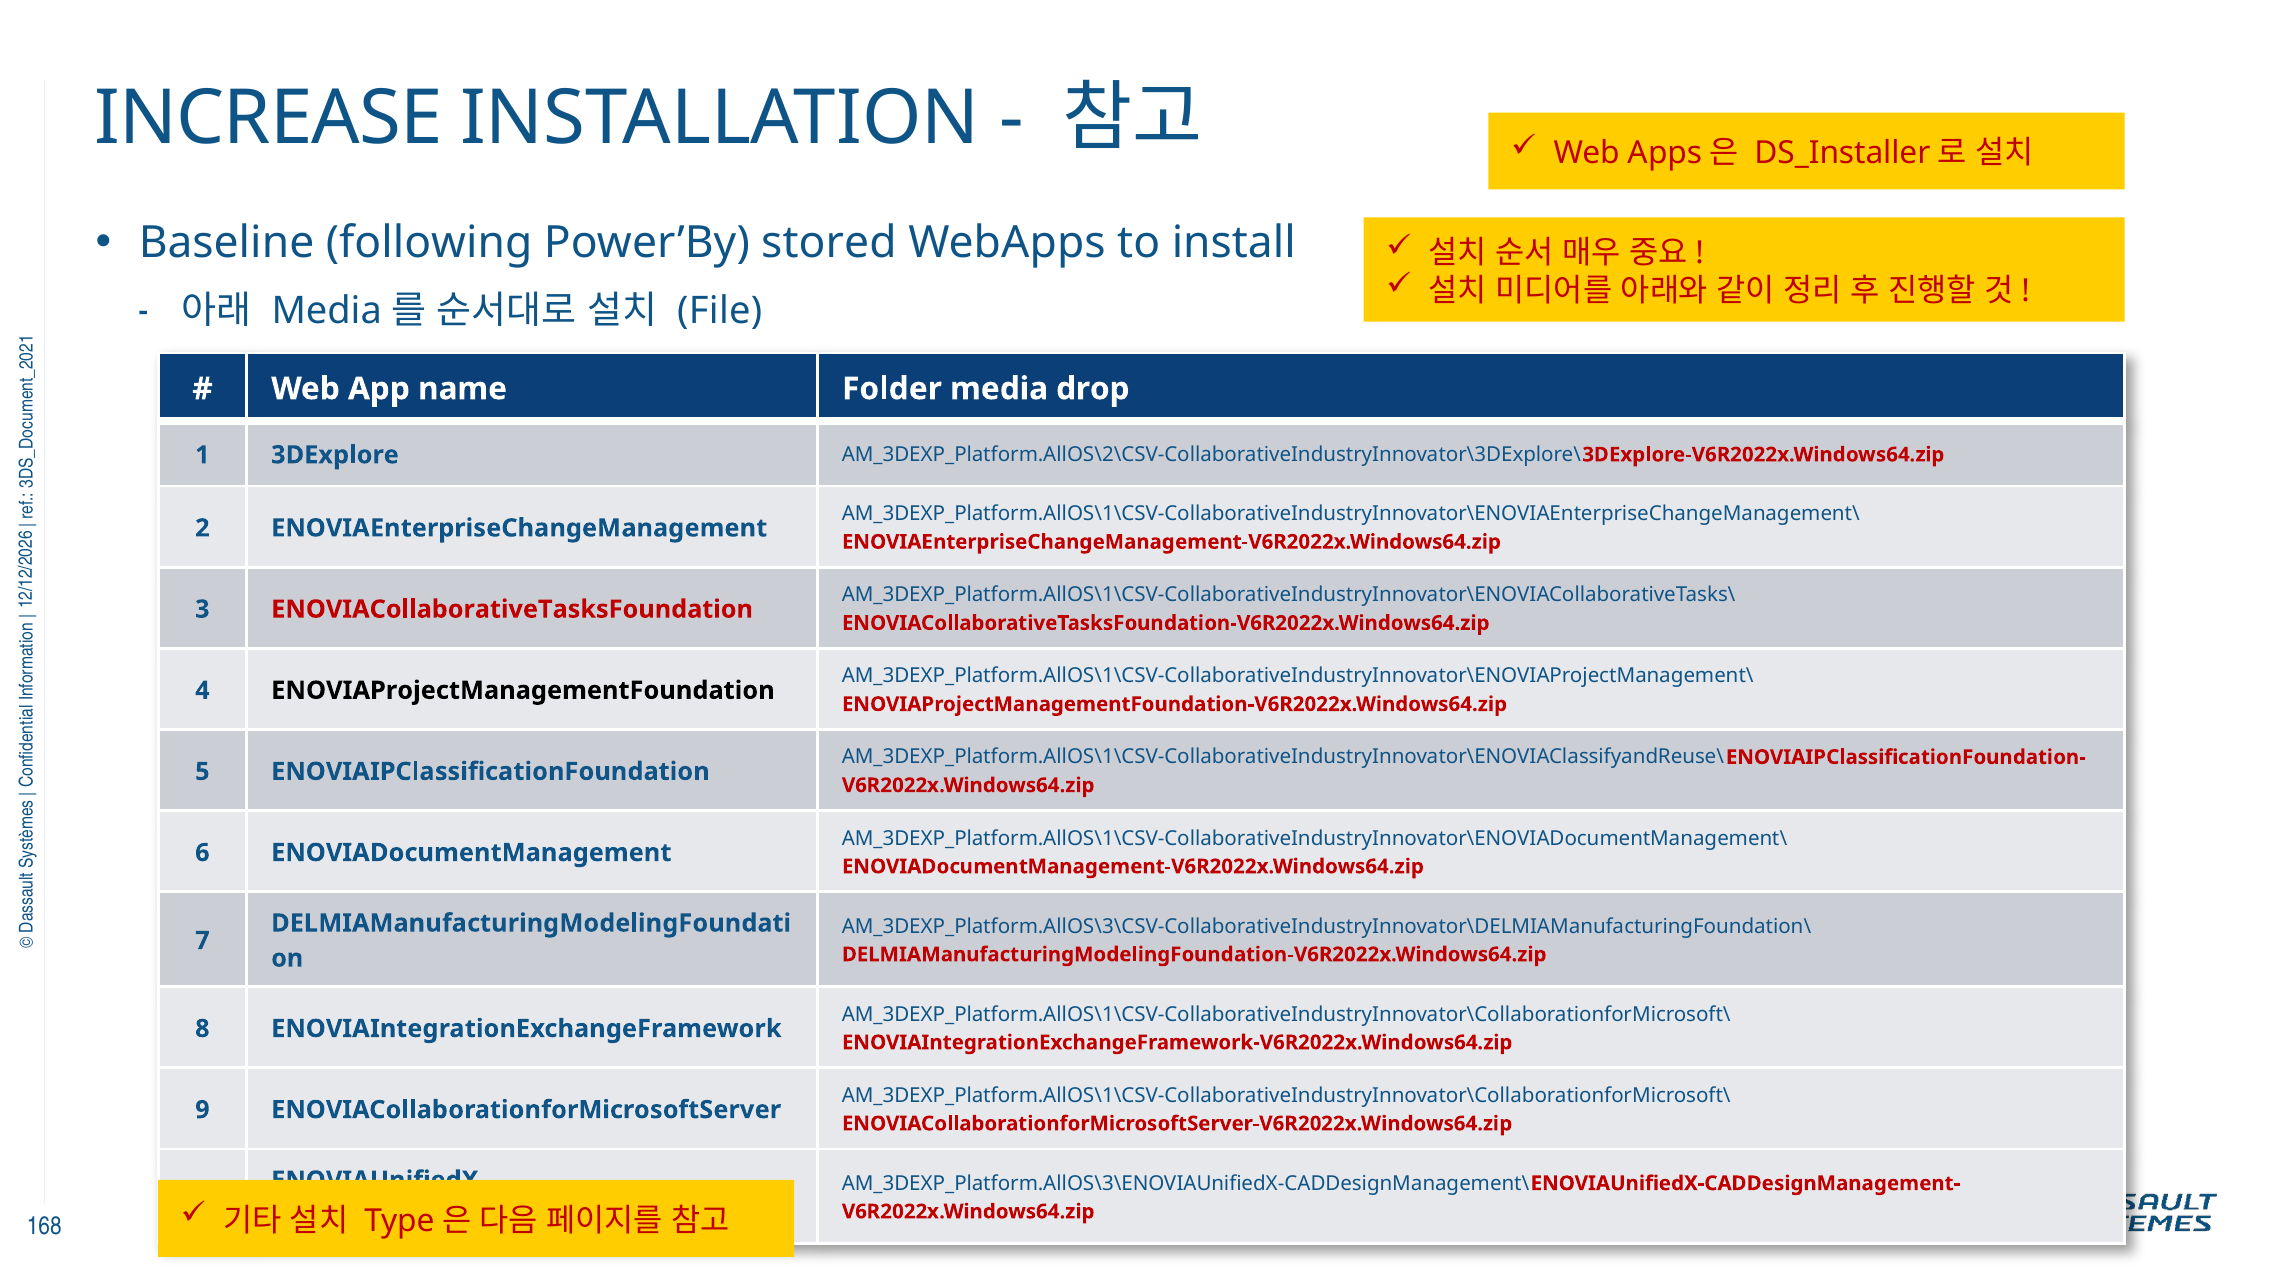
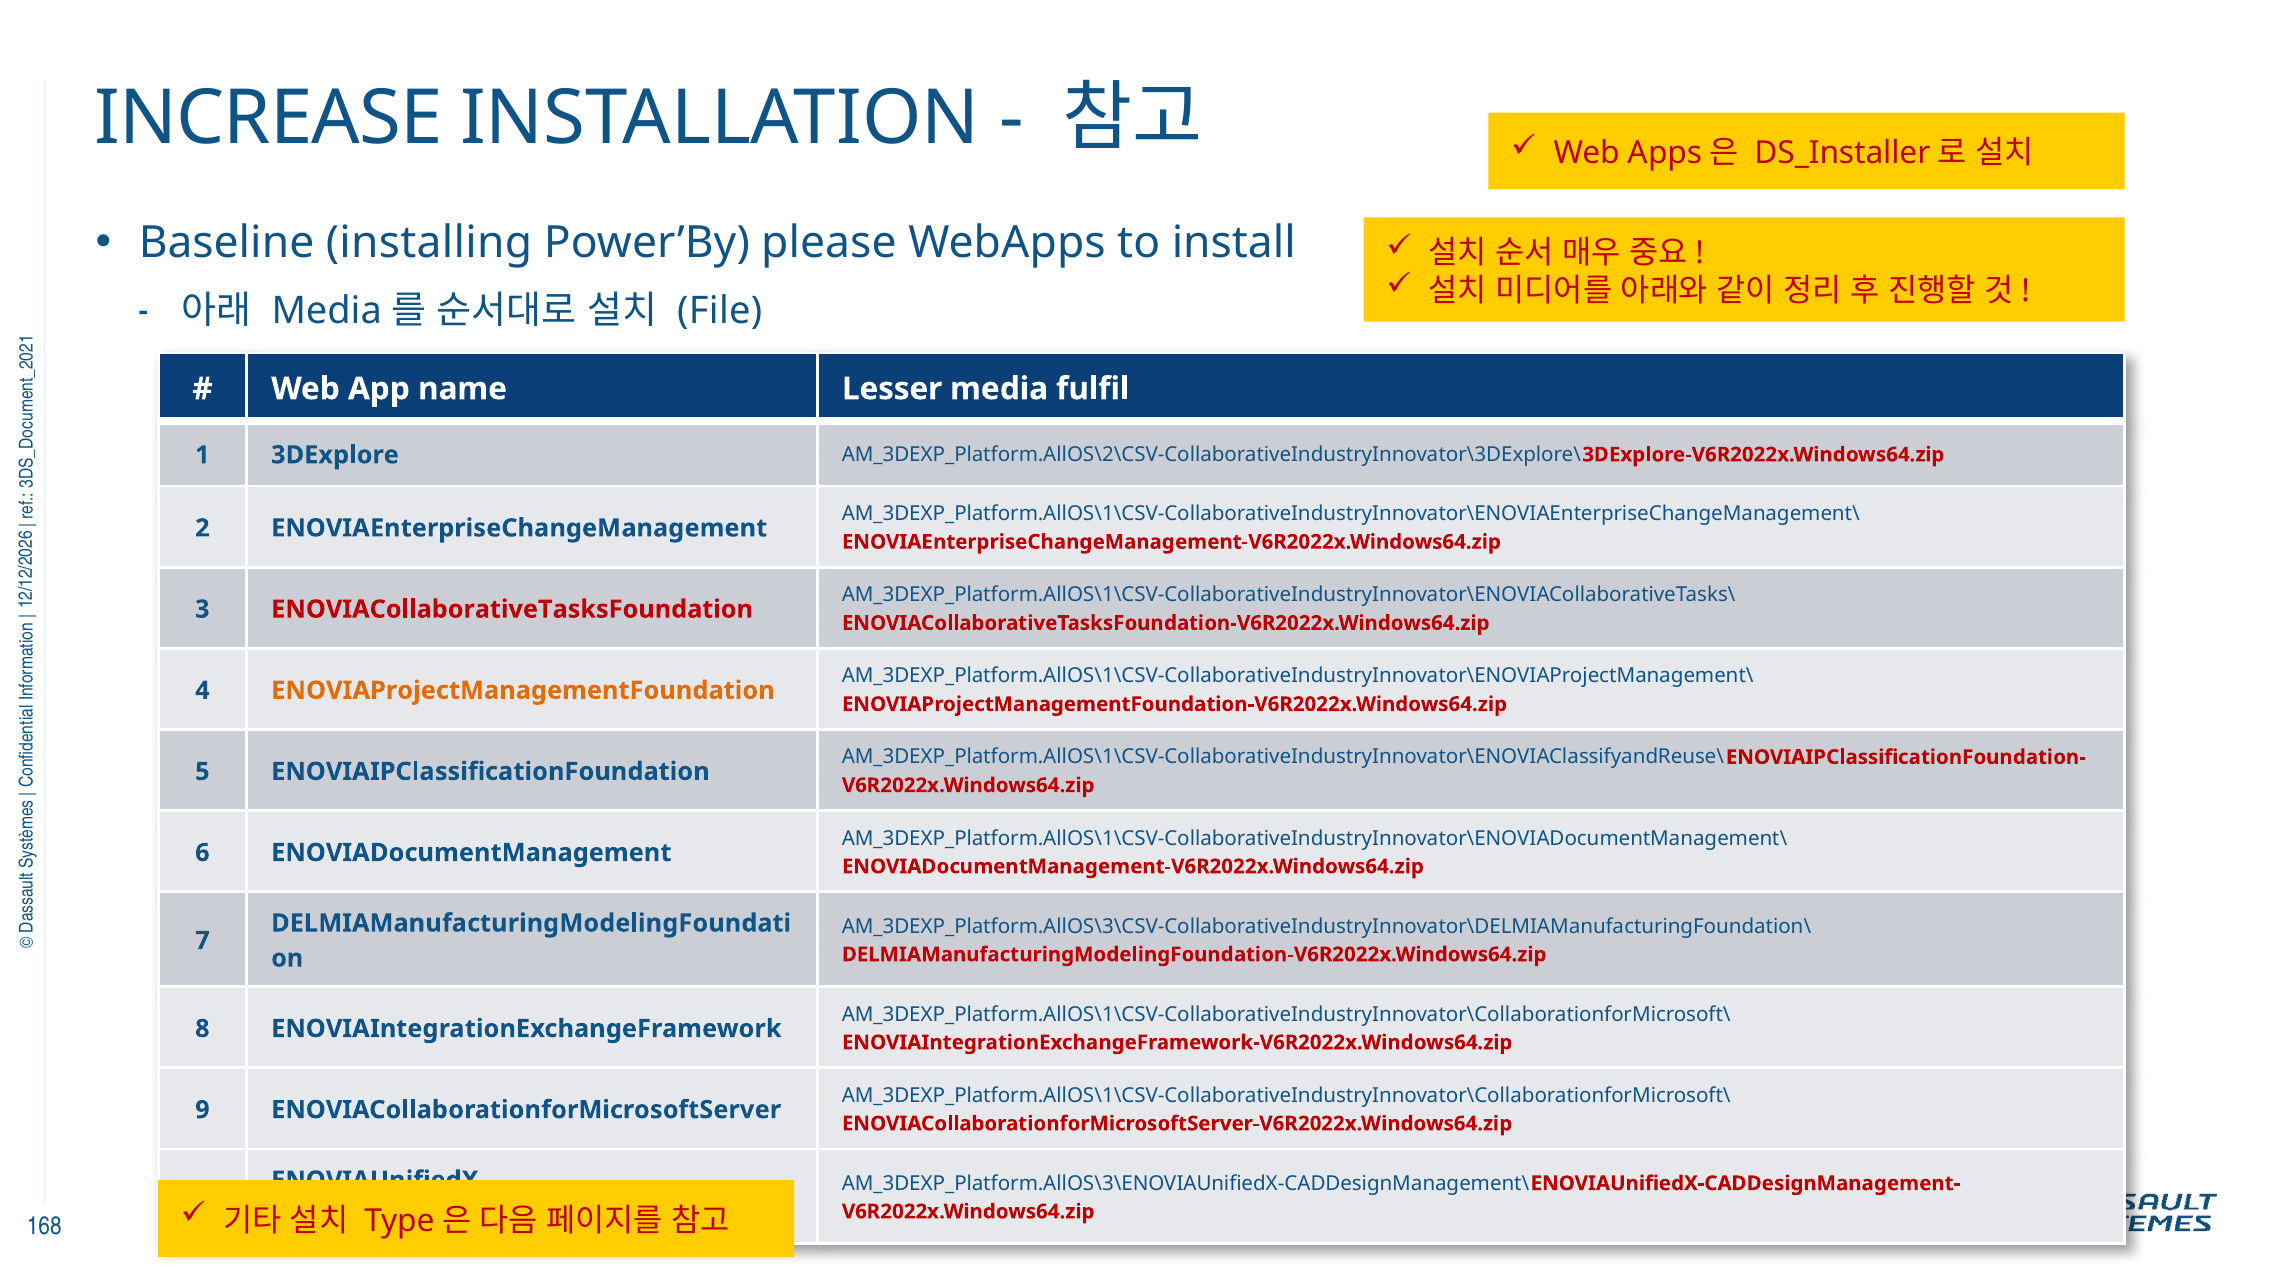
following: following -> installing (429, 243)
stored: stored -> please (829, 243)
Folder: Folder -> Lesser (892, 389)
drop: drop -> fulfil (1093, 389)
ENOVIAProjectManagementFoundation colour: black -> orange (523, 691)
